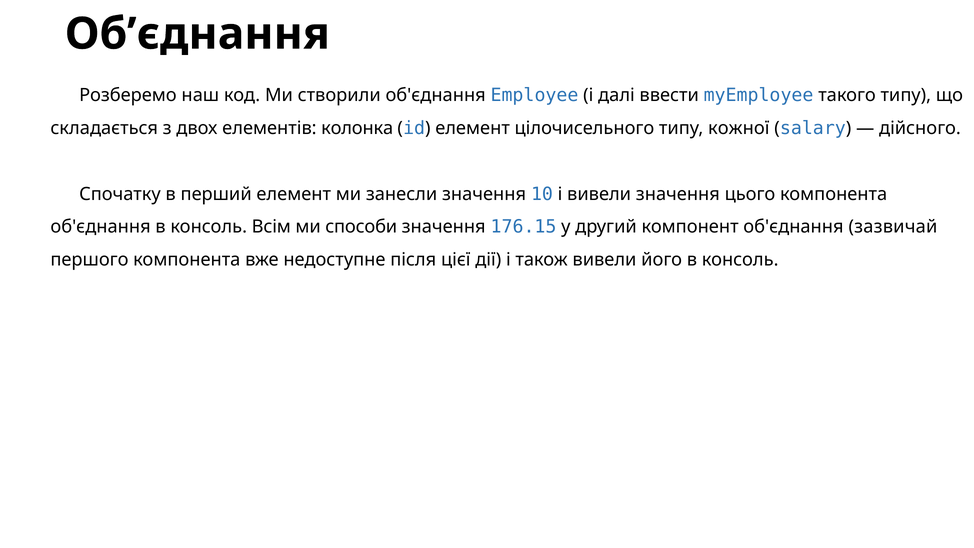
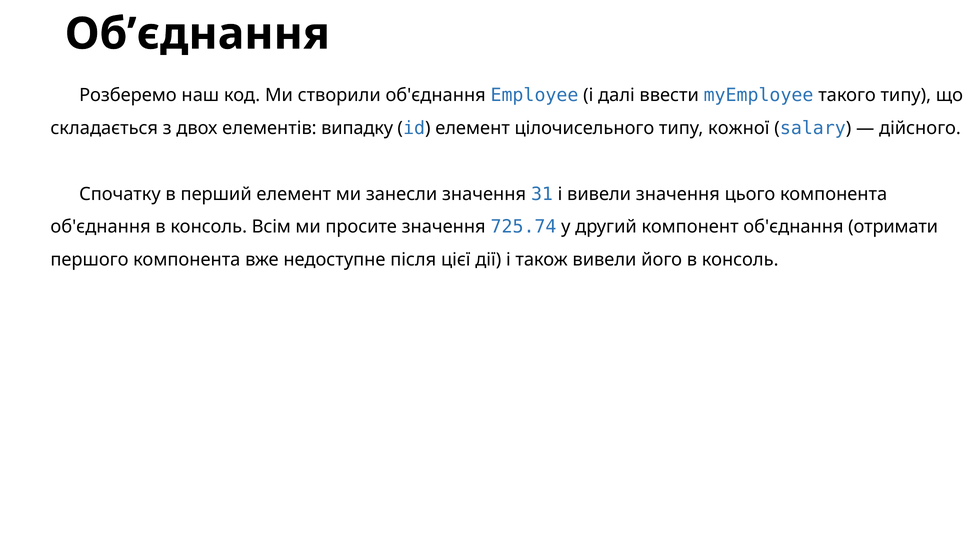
колонка: колонка -> випадку (357, 128)
10: 10 -> 31 (542, 194)
способи: способи -> просите (361, 227)
176.15: 176.15 -> 725.74 (524, 227)
зазвичай: зазвичай -> отримати (893, 227)
